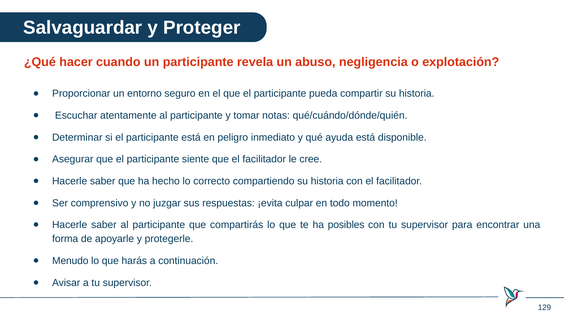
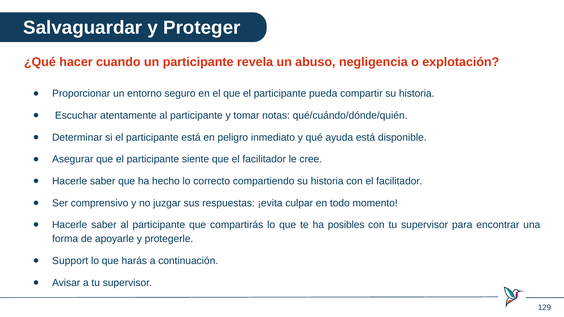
Menudo: Menudo -> Support (70, 261)
